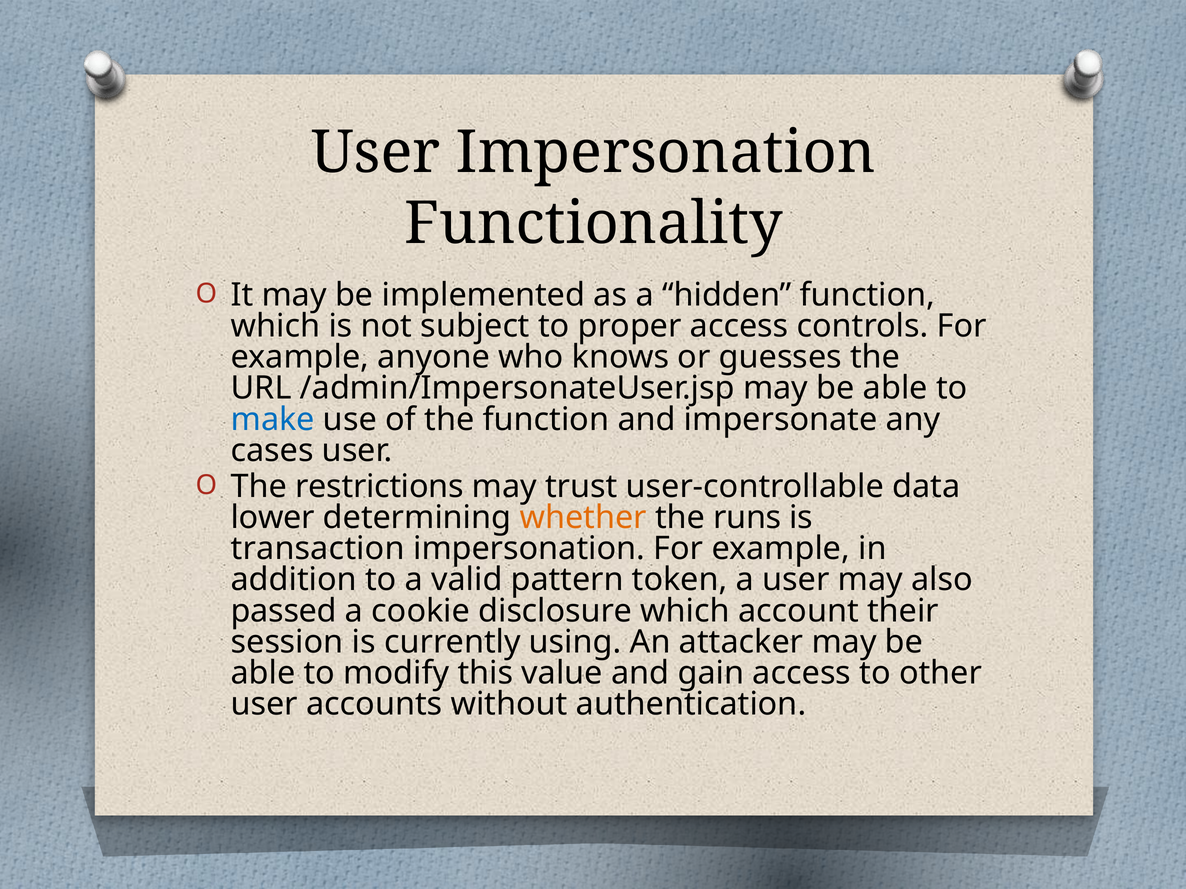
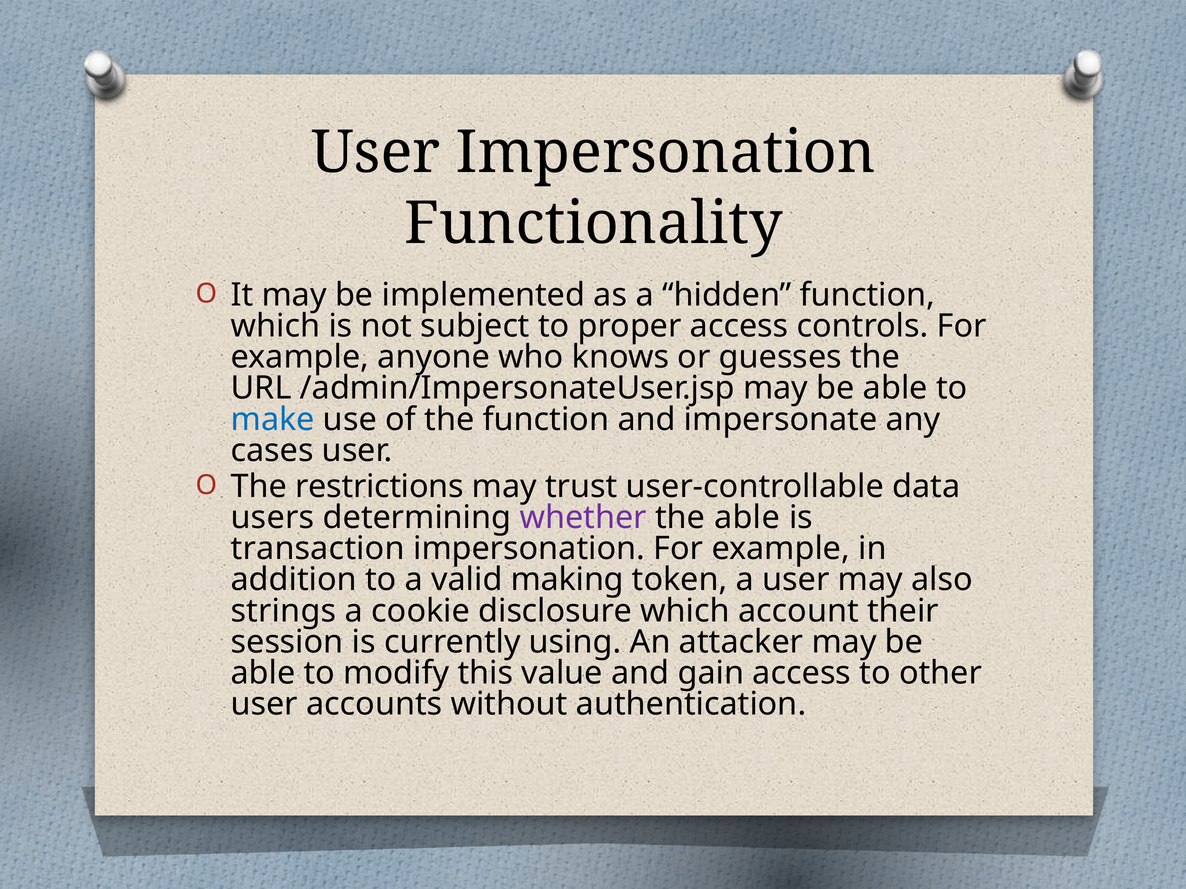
lower: lower -> users (273, 518)
whether colour: orange -> purple (583, 518)
the runs: runs -> able (747, 518)
pattern: pattern -> making (567, 580)
passed: passed -> strings (283, 611)
